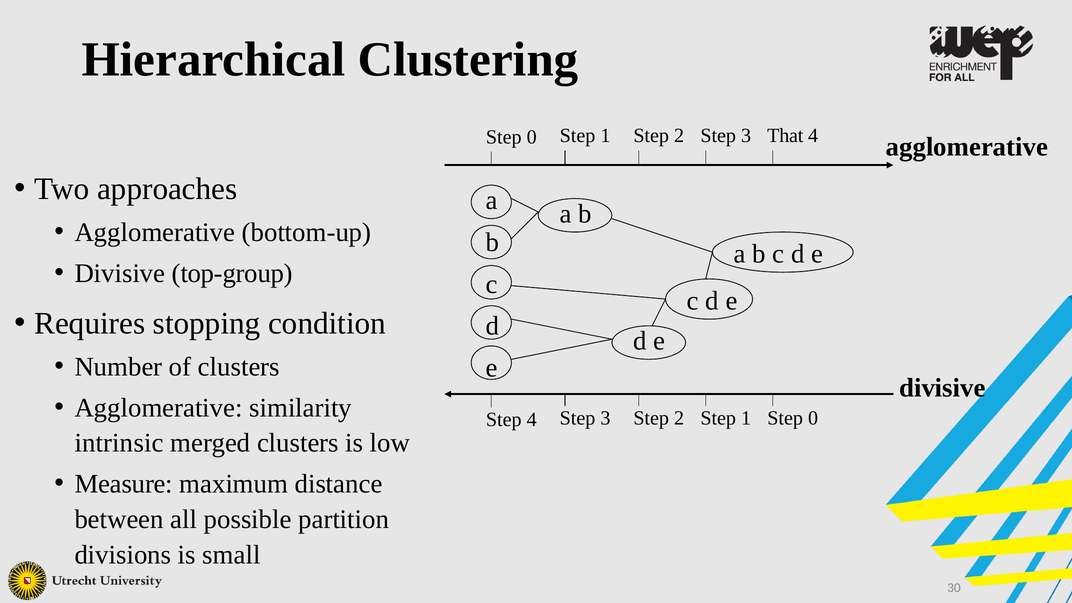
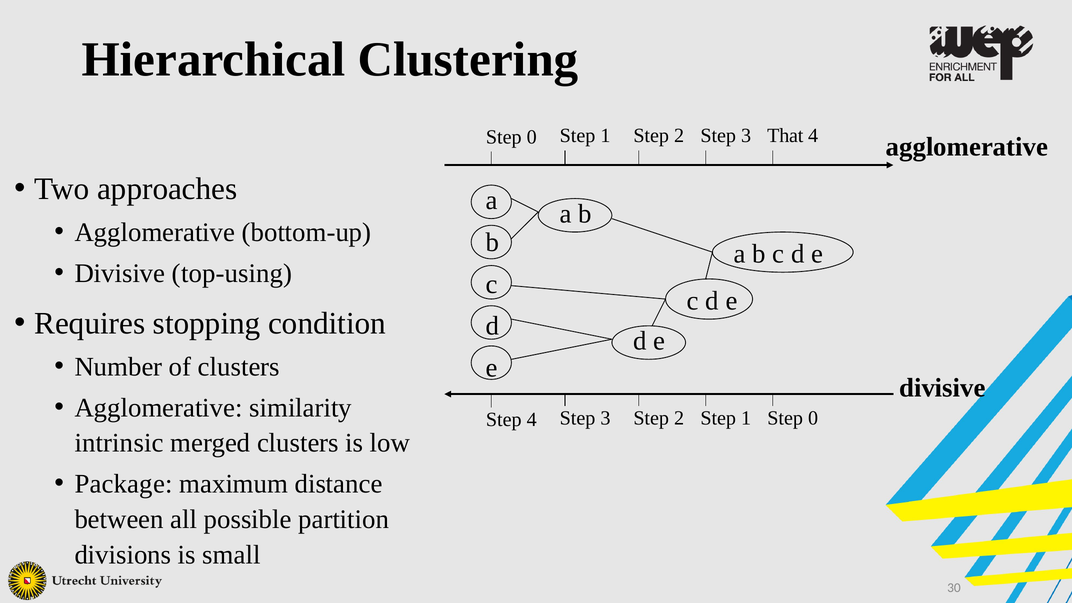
top-group: top-group -> top-using (232, 273)
Measure: Measure -> Package (124, 484)
